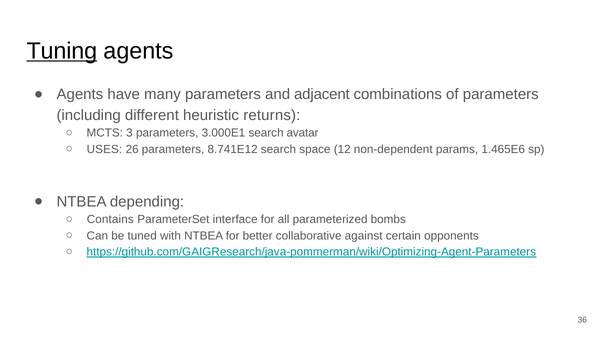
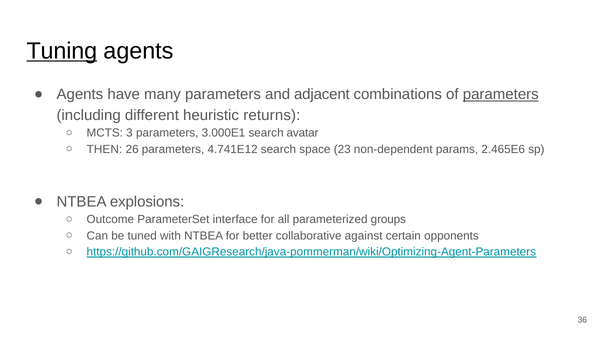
parameters underline: none -> present (501, 95)
USES: USES -> THEN (104, 149)
8.741E12: 8.741E12 -> 4.741E12 (233, 149)
12: 12 -> 23 (342, 149)
1.465E6: 1.465E6 -> 2.465E6 (503, 149)
depending: depending -> explosions (147, 202)
Contains: Contains -> Outcome (110, 220)
bombs: bombs -> groups (388, 220)
